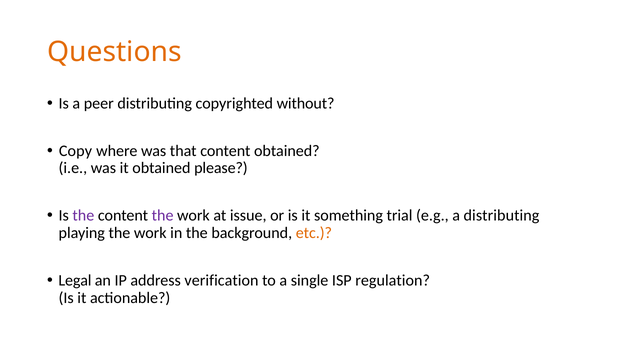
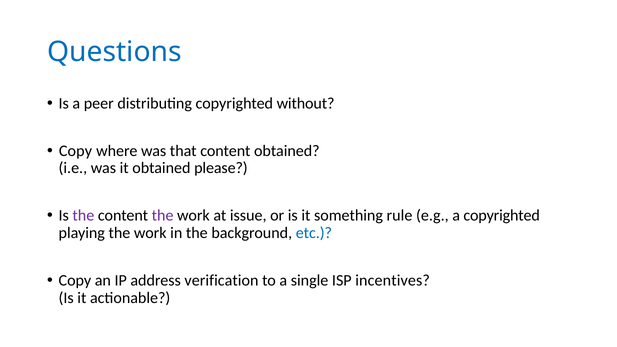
Questions colour: orange -> blue (114, 52)
trial: trial -> rule (399, 216)
a distributing: distributing -> copyrighted (502, 216)
etc colour: orange -> blue (314, 233)
Legal: Legal -> Copy (75, 281)
regulation: regulation -> incentives (393, 281)
